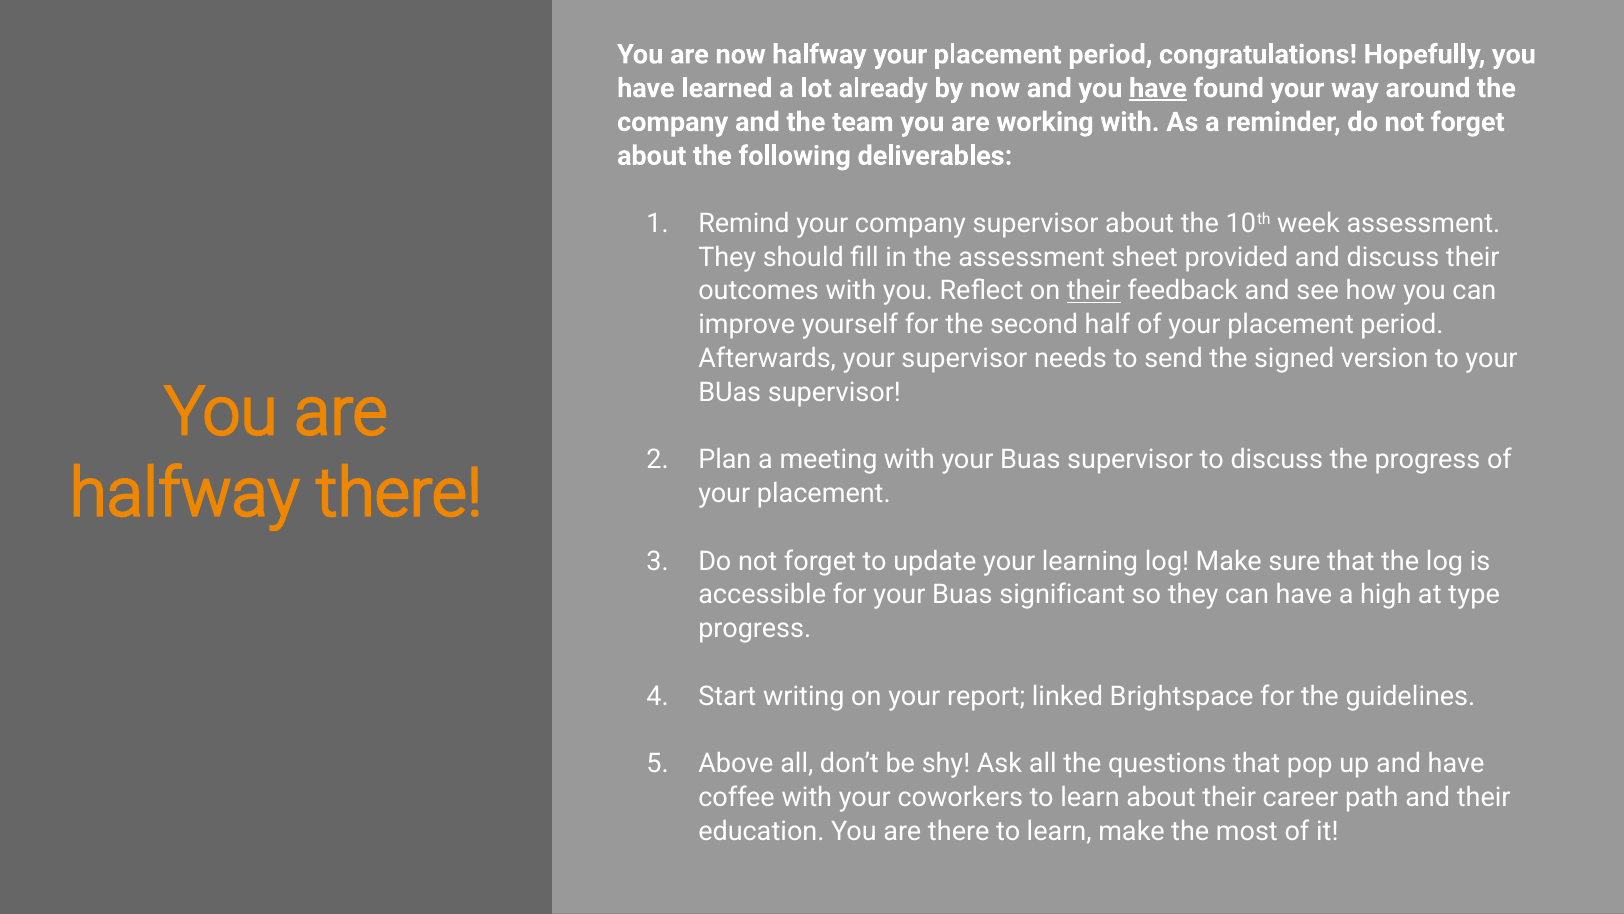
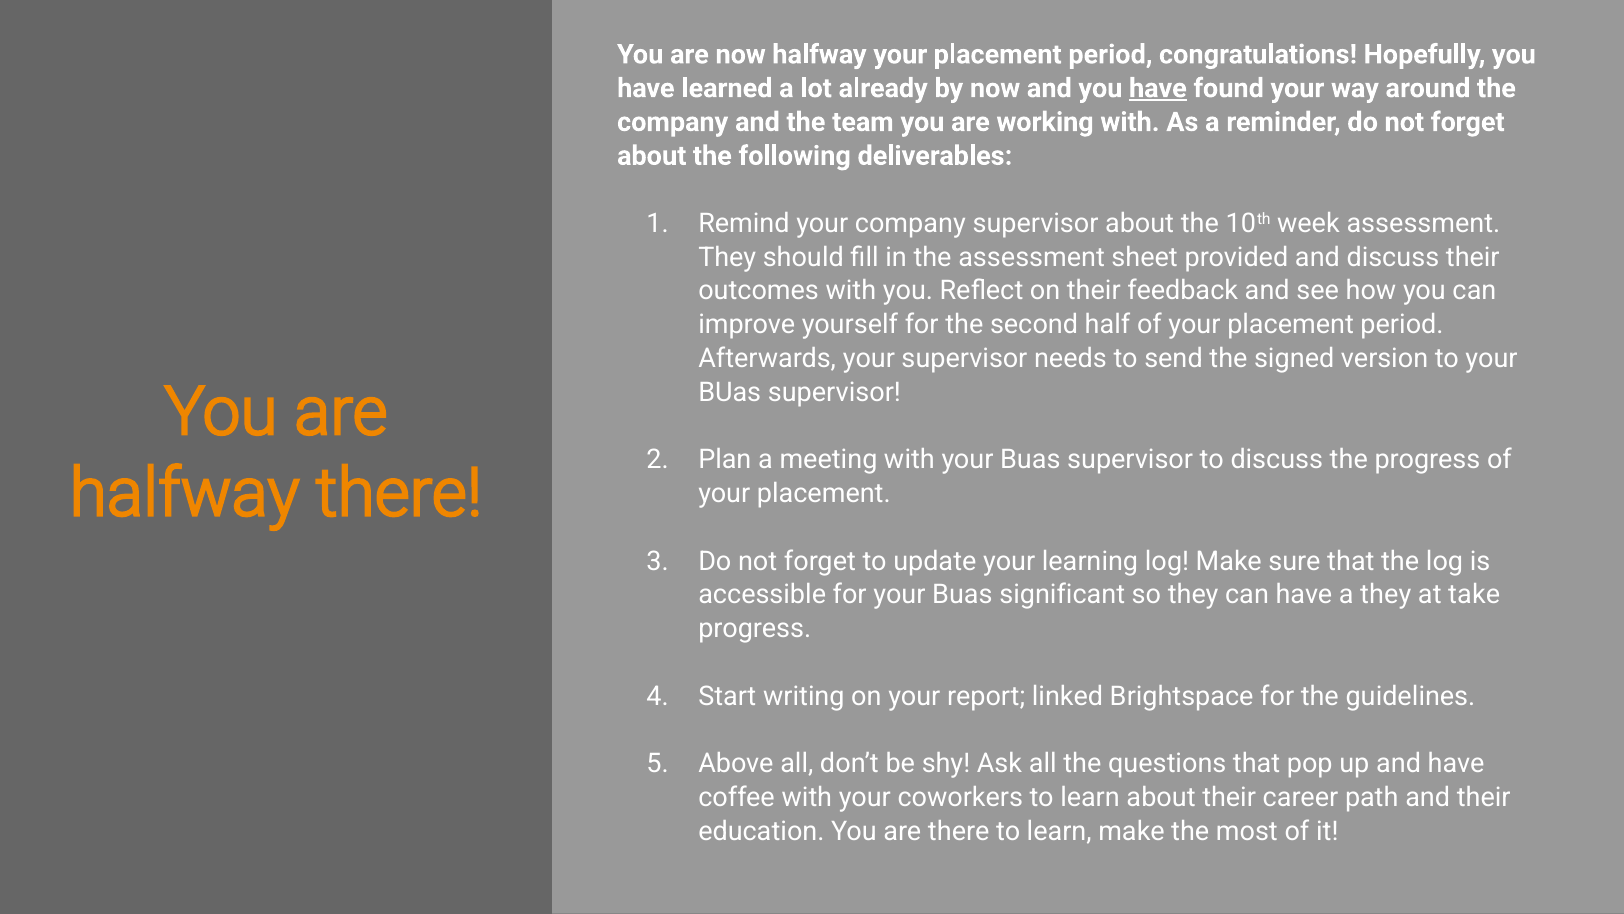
their underline: present -> none (1094, 291)
a high: high -> they (1386, 595)
type: type -> take (1474, 595)
